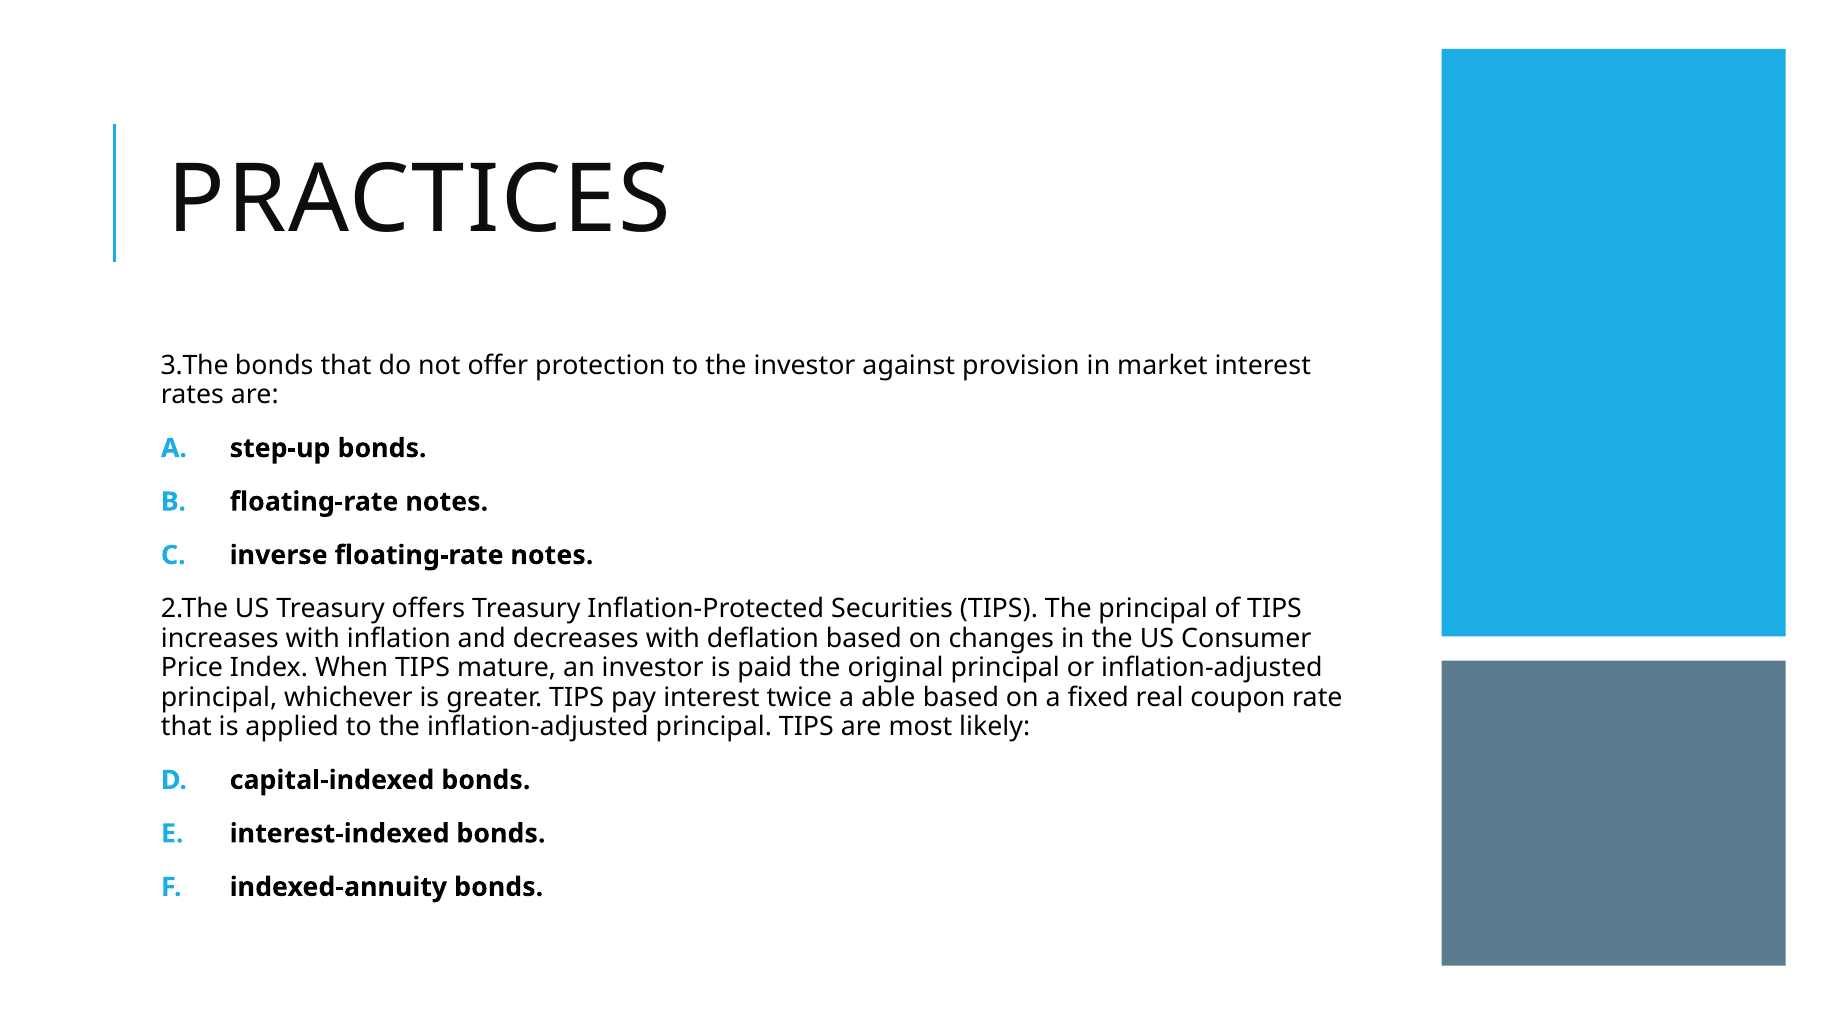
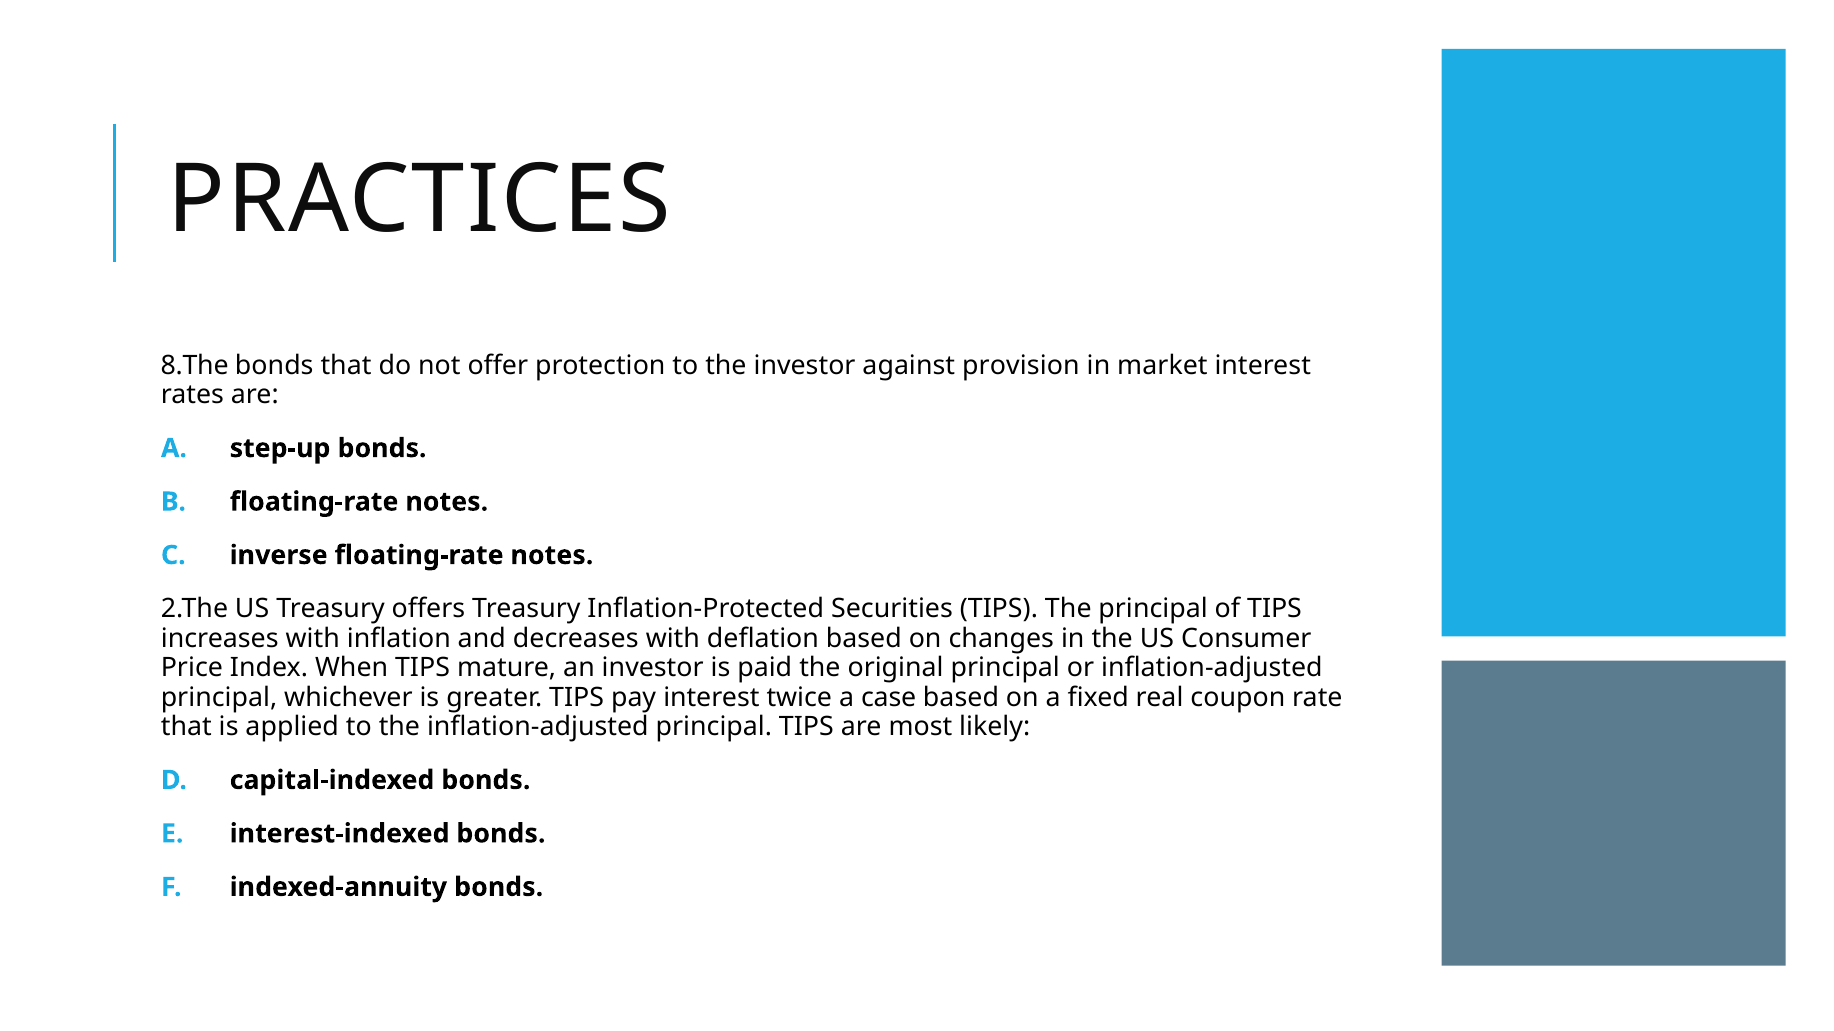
3.The: 3.The -> 8.The (195, 366)
able: able -> case (889, 698)
